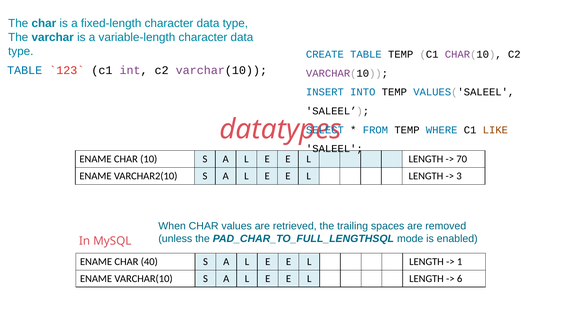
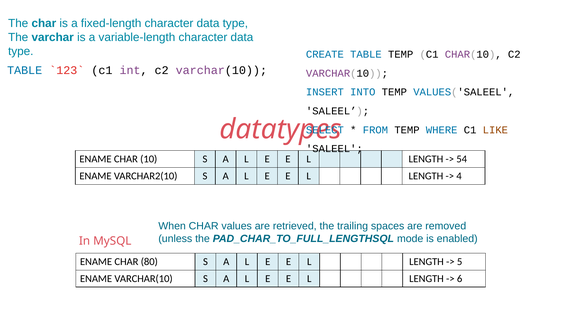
70: 70 -> 54 (462, 159)
3: 3 -> 4 (459, 177)
40: 40 -> 80 (149, 262)
1: 1 -> 5 (460, 262)
